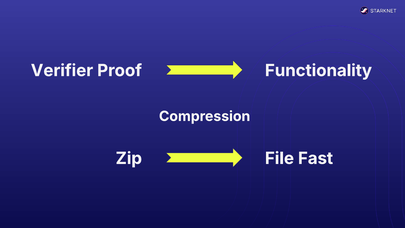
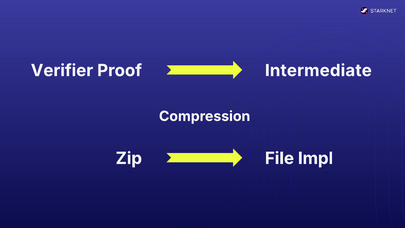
Functionality: Functionality -> Intermediate (318, 71)
Fast: Fast -> Impl (316, 158)
